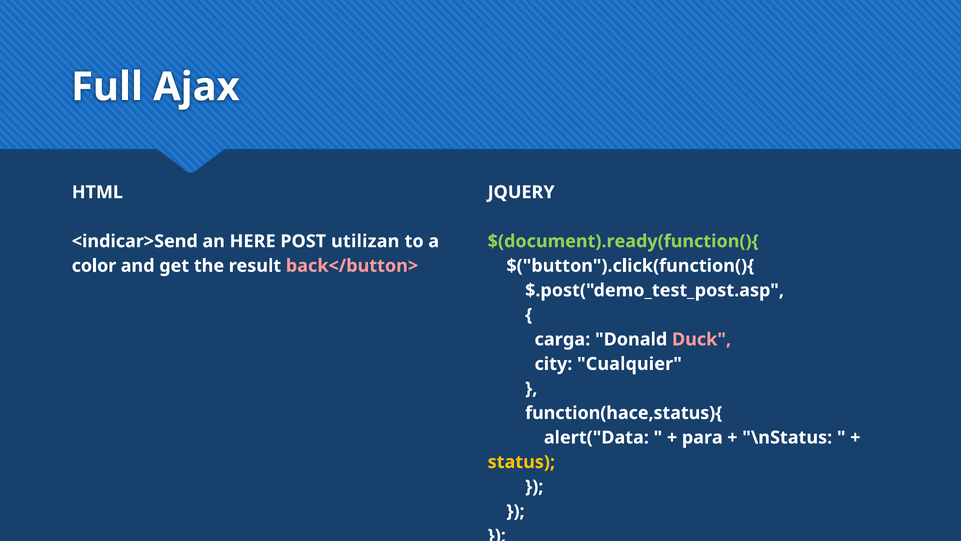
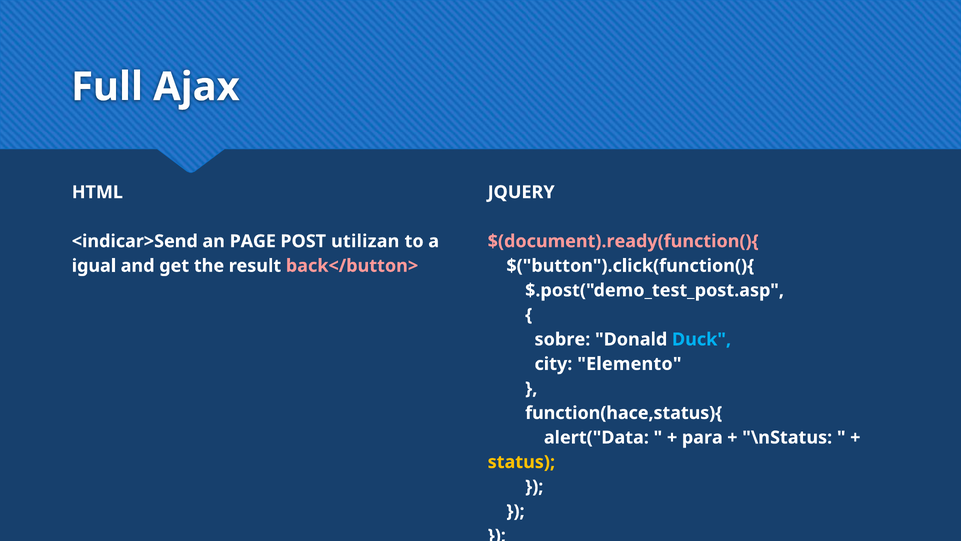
HERE: HERE -> PAGE (253, 241)
$(document).ready(function(){ colour: light green -> pink (623, 241)
color: color -> igual (94, 266)
carga: carga -> sobre (562, 339)
Duck colour: pink -> light blue (702, 339)
Cualquier: Cualquier -> Elemento (629, 364)
